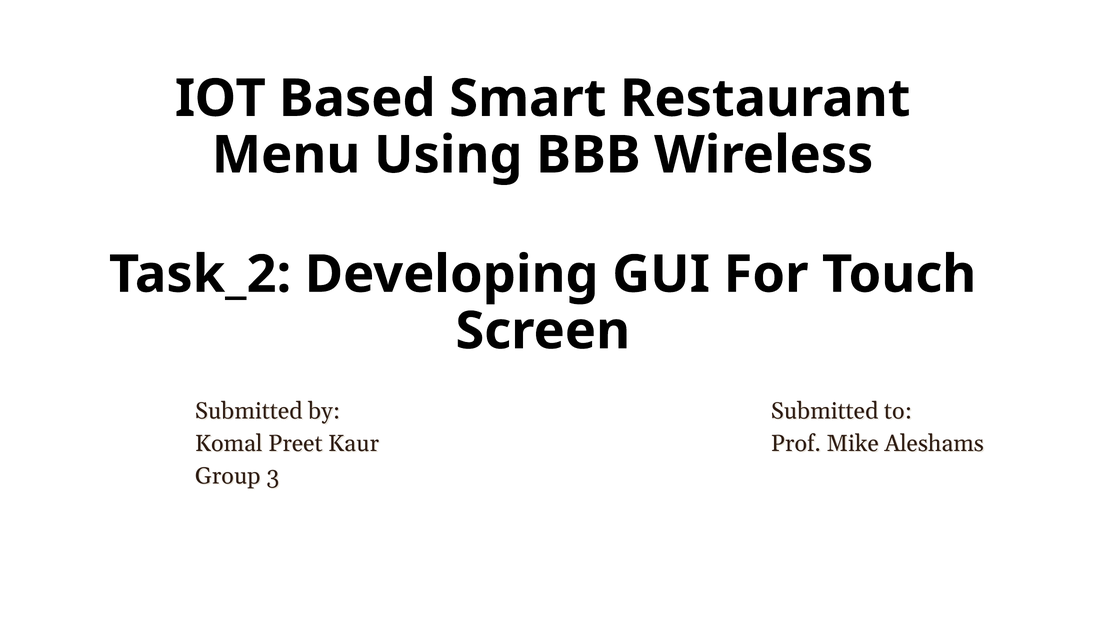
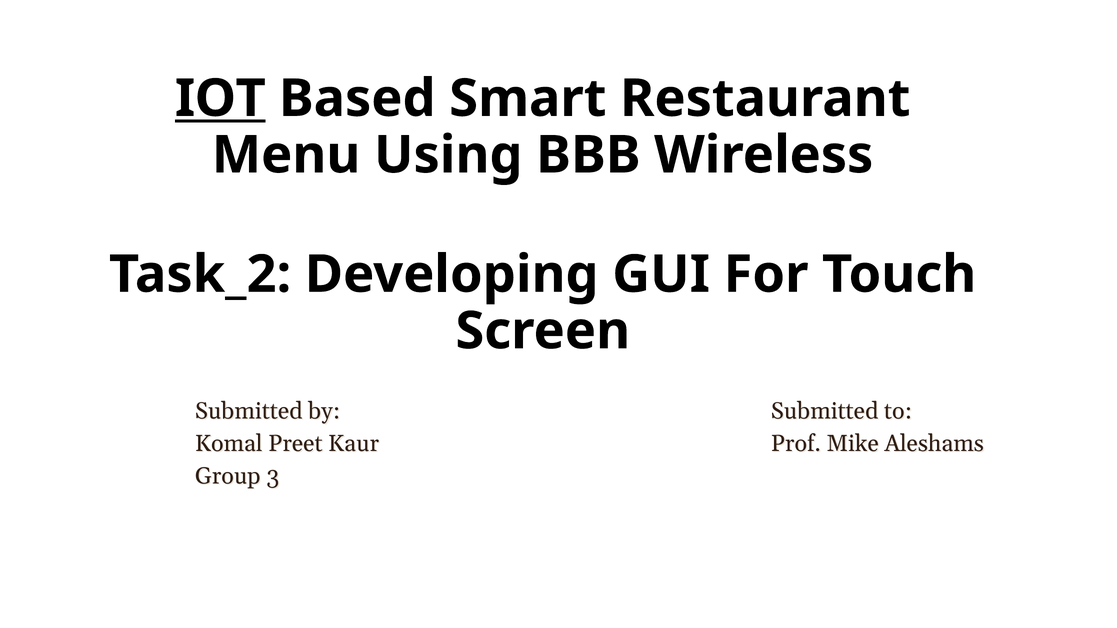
IOT underline: none -> present (220, 99)
